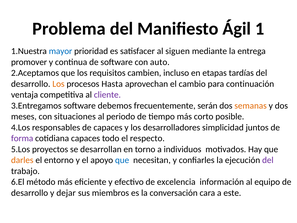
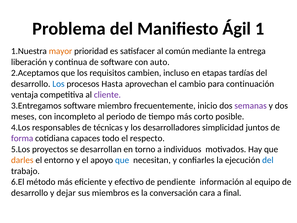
mayor colour: blue -> orange (61, 51)
siguen: siguen -> común (178, 51)
promover: promover -> liberación (29, 62)
Los colour: orange -> blue (58, 84)
debemos: debemos -> miembro (115, 106)
serán: serán -> inicio (207, 106)
semanas colour: orange -> purple (251, 106)
situaciones: situaciones -> incompleto (75, 116)
de capaces: capaces -> técnicas (108, 127)
del colour: purple -> blue (268, 160)
excelencia: excelencia -> pendiente (176, 182)
este: este -> final (232, 193)
